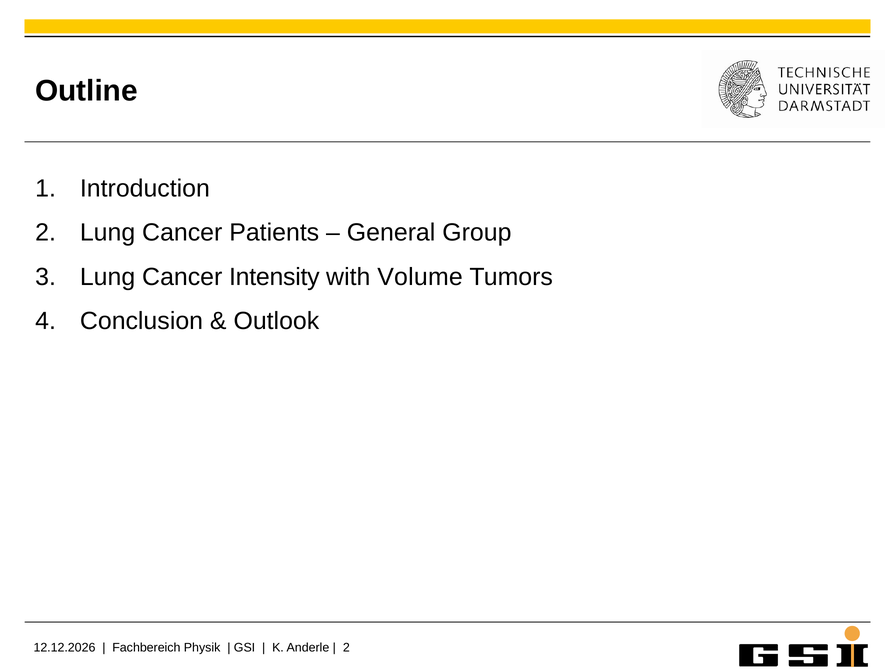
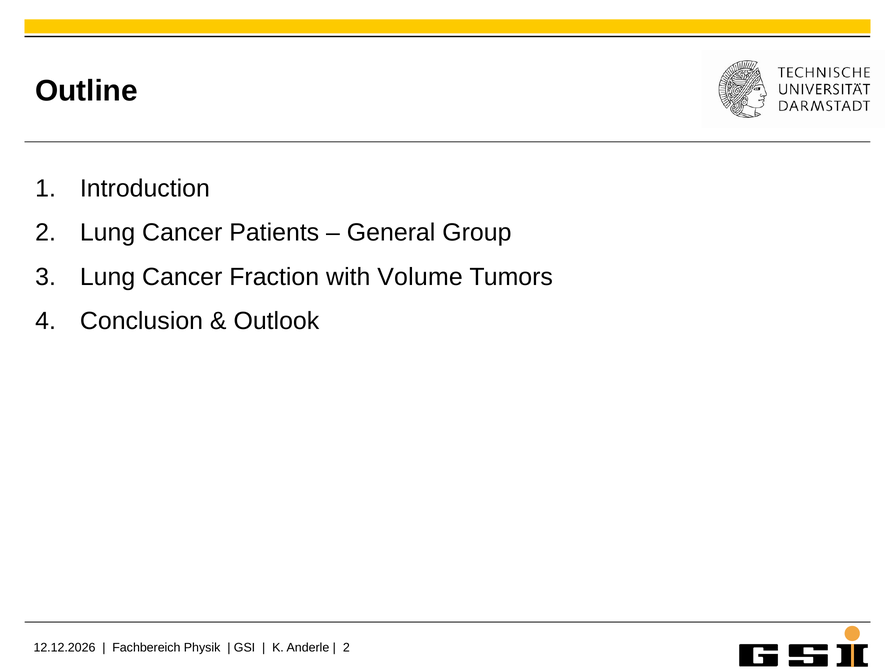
Intensity: Intensity -> Fraction (274, 277)
